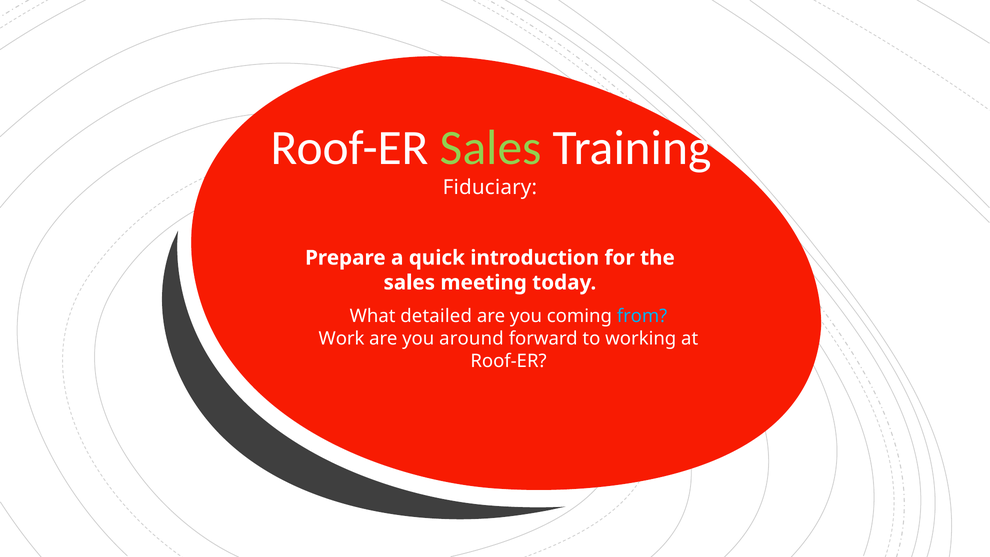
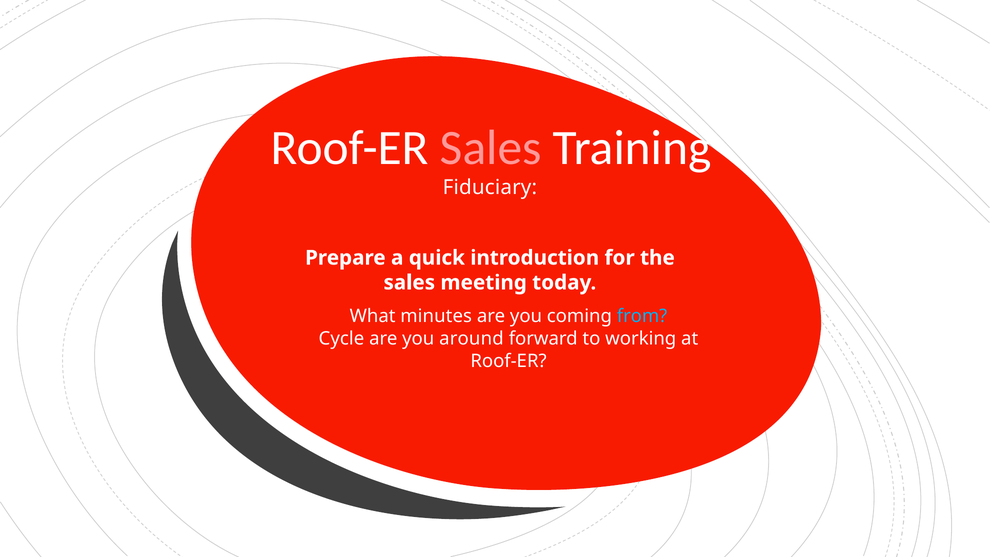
Sales colour: light green -> pink (491, 148)
detailed: detailed -> minutes (436, 316)
Work: Work -> Cycle (341, 339)
